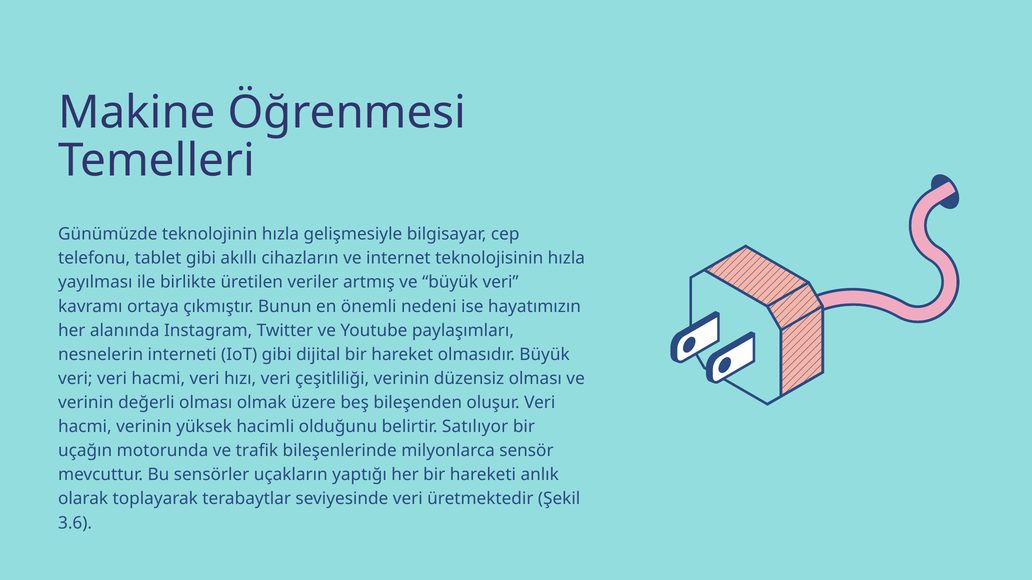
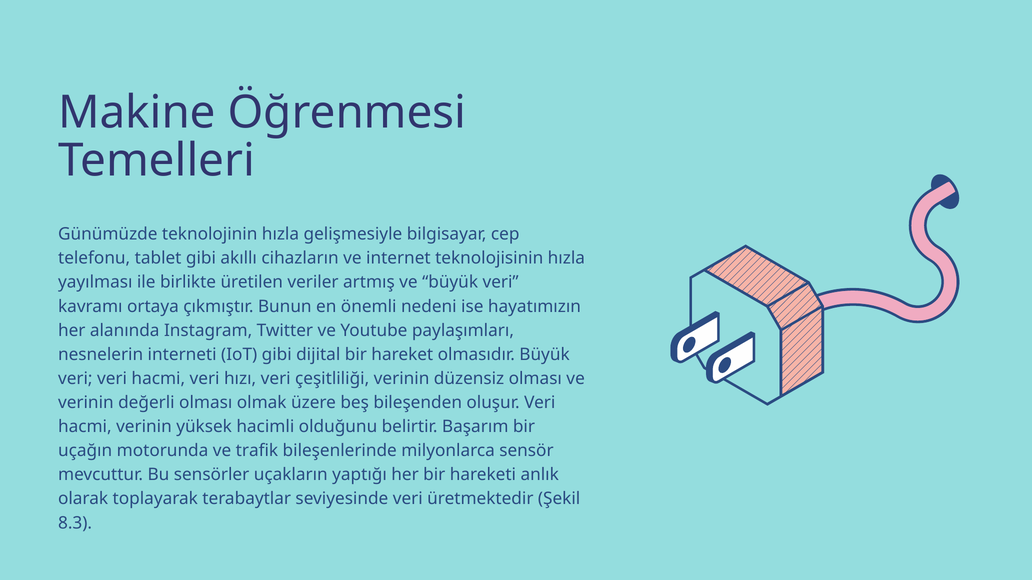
Satılıyor: Satılıyor -> Başarım (475, 427)
3.6: 3.6 -> 8.3 (75, 523)
